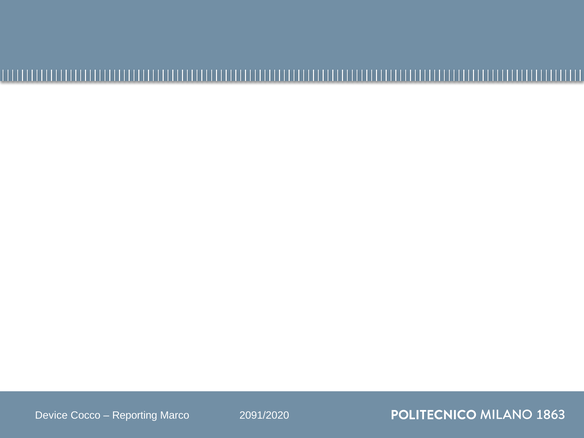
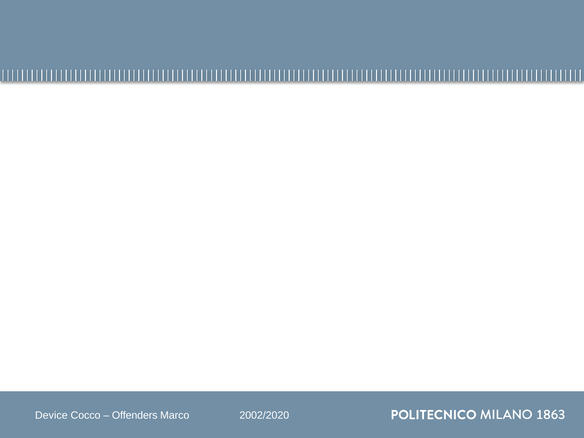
Reporting: Reporting -> Offenders (135, 415)
2091/2020: 2091/2020 -> 2002/2020 (264, 415)
